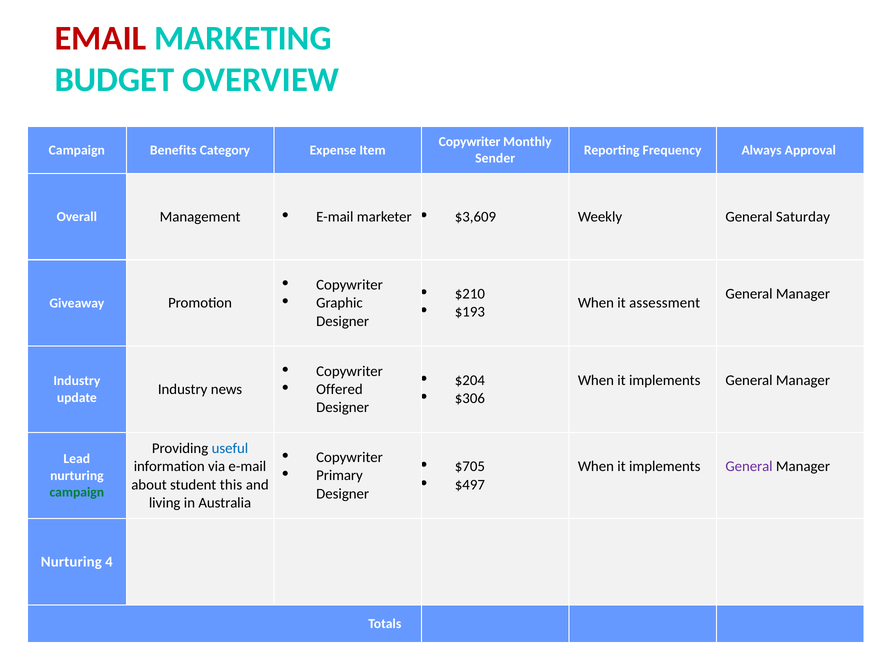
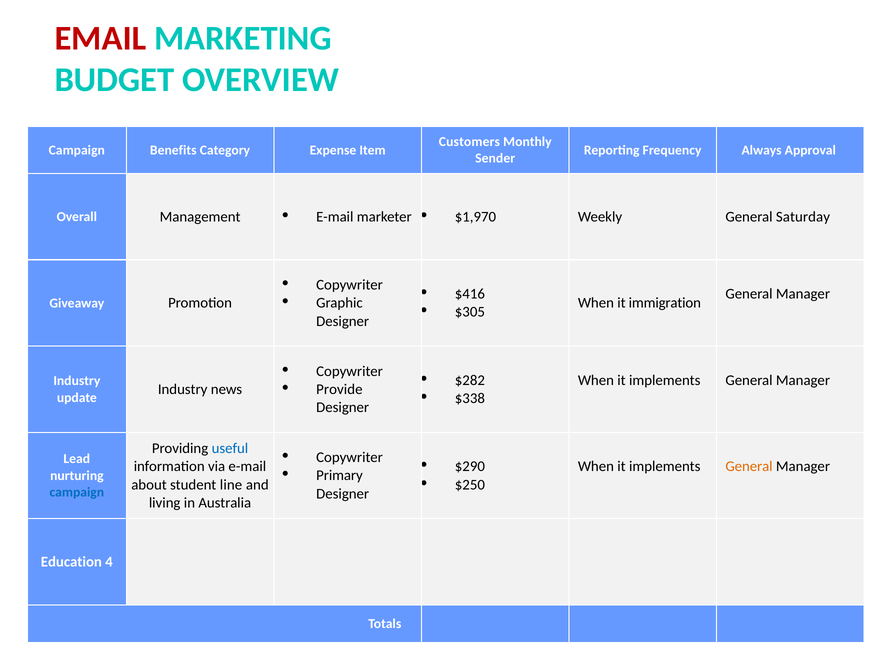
Copywriter: Copywriter -> Customers (469, 142)
$3,609: $3,609 -> $1,970 (475, 217)
$210: $210 -> $416 (470, 294)
assessment: assessment -> immigration (665, 303)
$193: $193 -> $305 (470, 312)
$204: $204 -> $282 (470, 380)
Offered: Offered -> Provide (339, 389)
$306: $306 -> $338 (470, 399)
$705: $705 -> $290 (470, 467)
General colour: purple -> orange (749, 467)
$497: $497 -> $250 (470, 485)
this: this -> line (231, 485)
campaign colour: green -> blue (77, 493)
Nurturing: Nurturing -> Education (71, 562)
